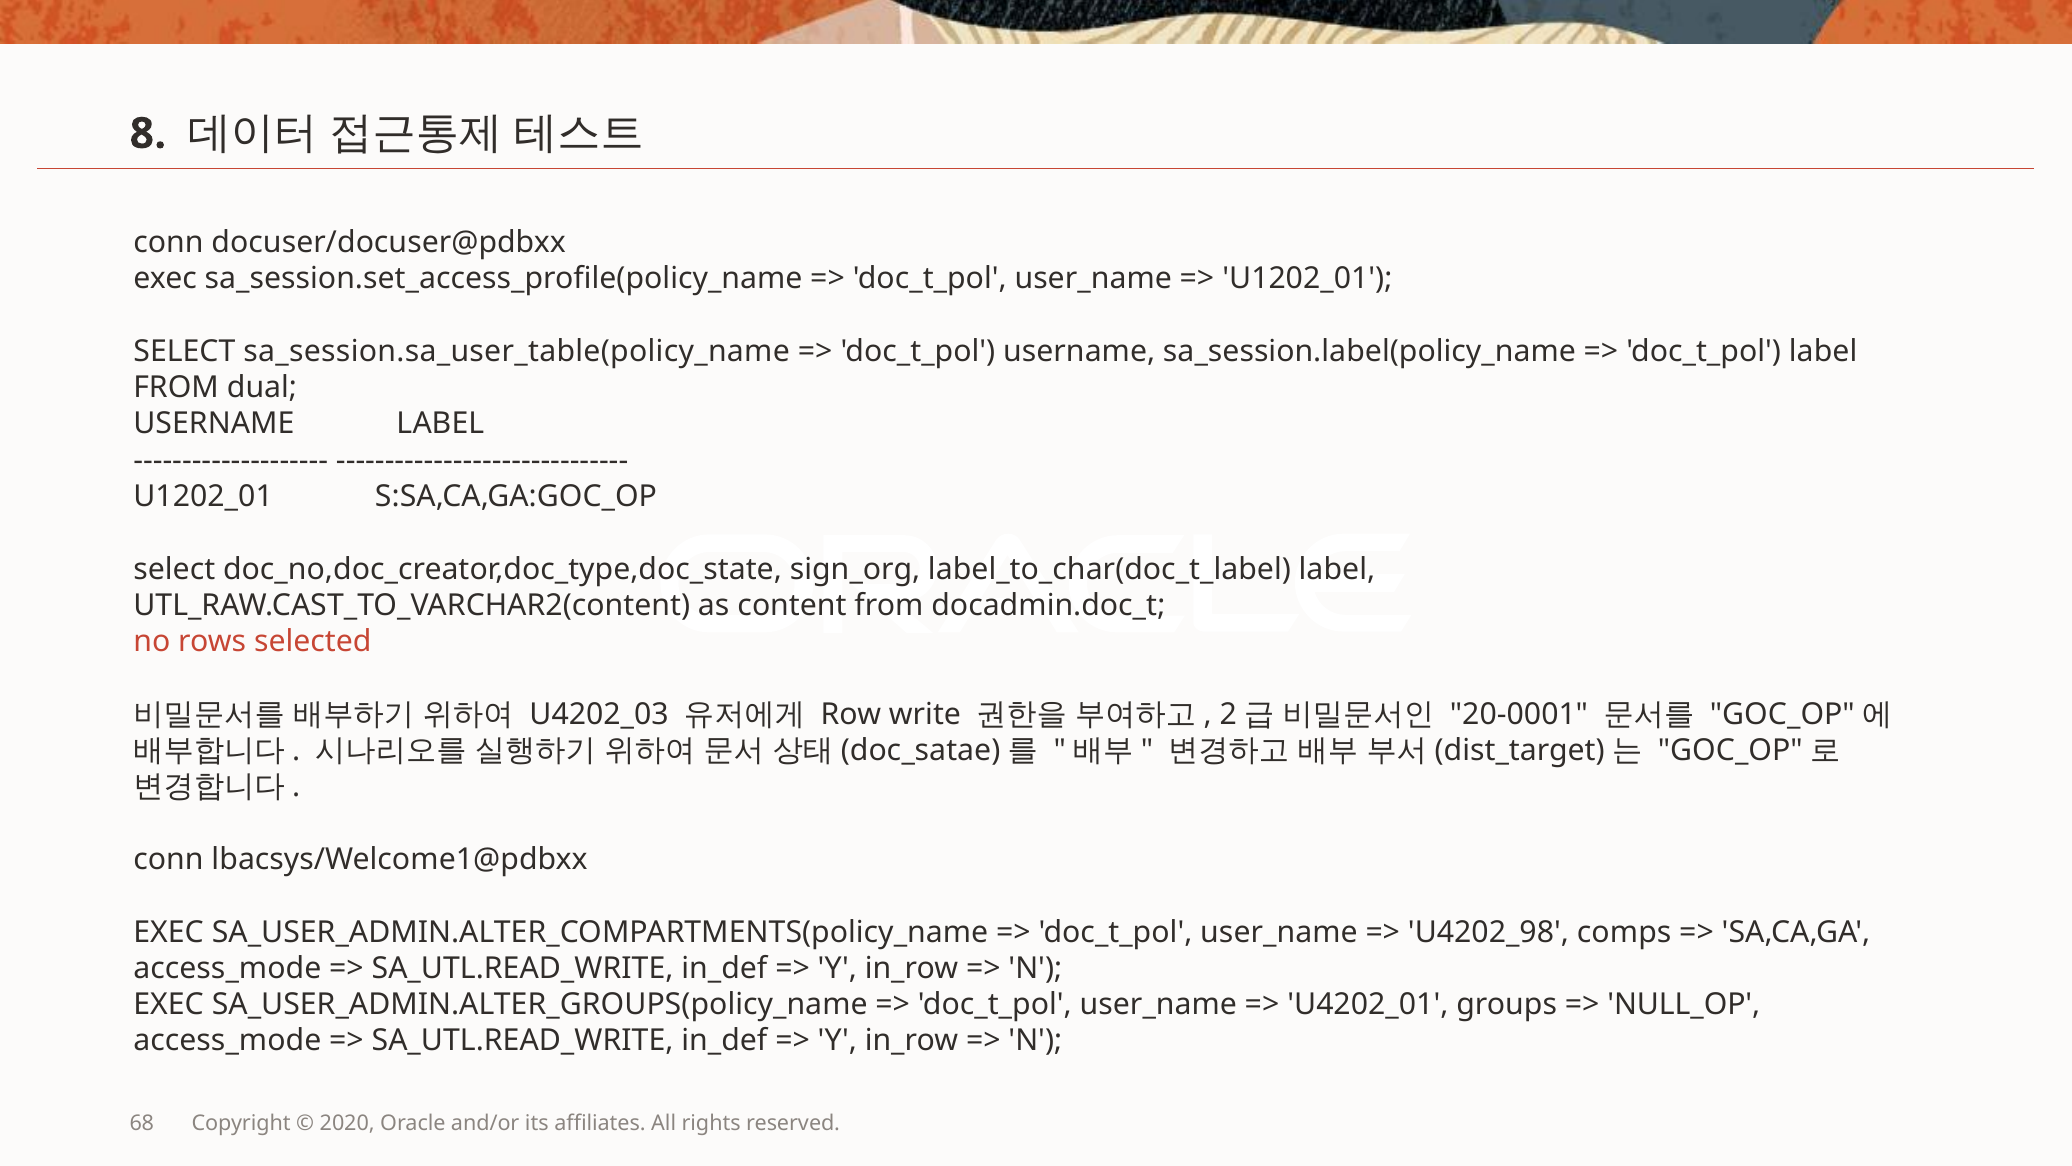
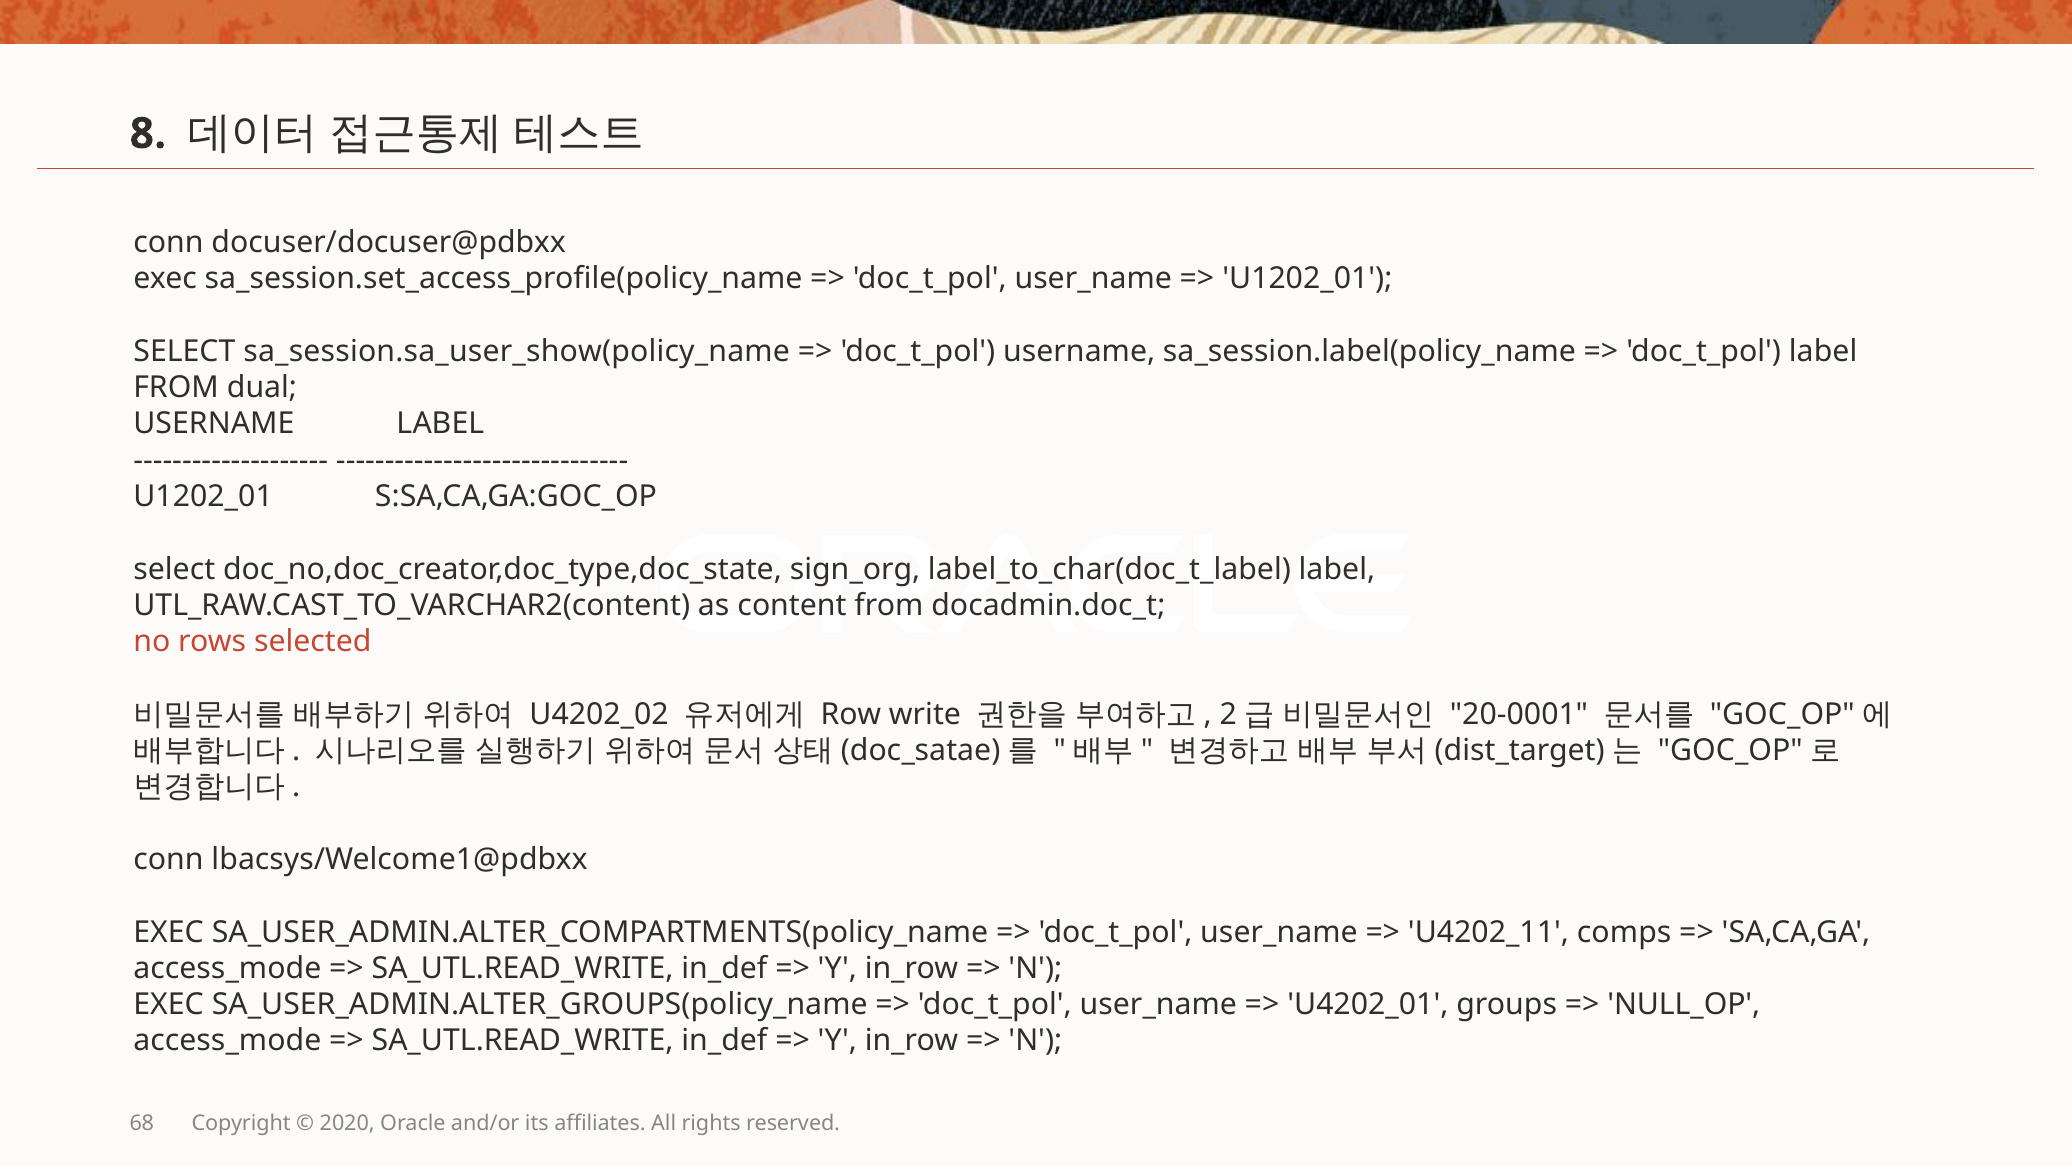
sa_session.sa_user_table(policy_name: sa_session.sa_user_table(policy_name -> sa_session.sa_user_show(policy_name (517, 351)
U4202_03: U4202_03 -> U4202_02 (599, 714)
U4202_98: U4202_98 -> U4202_11 (1488, 932)
